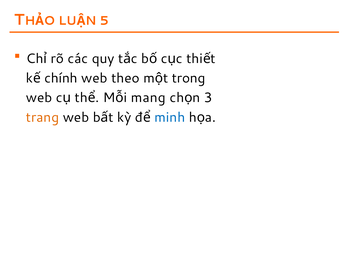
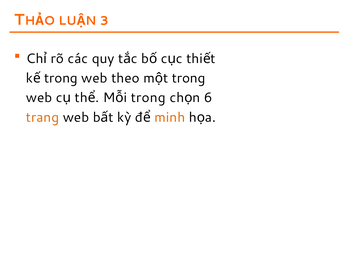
5: 5 -> 3 (104, 21)
chính: chính -> trong (61, 78)
mang: mang -> trong (148, 98)
3: 3 -> 6 (208, 98)
minh colour: blue -> orange (170, 117)
